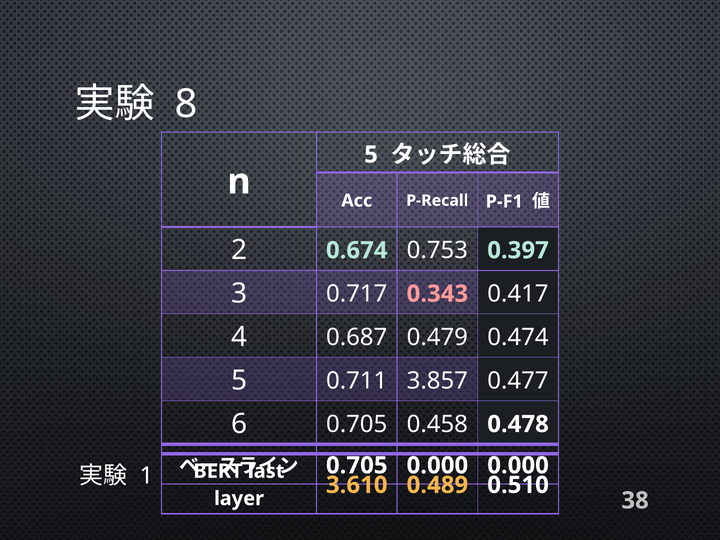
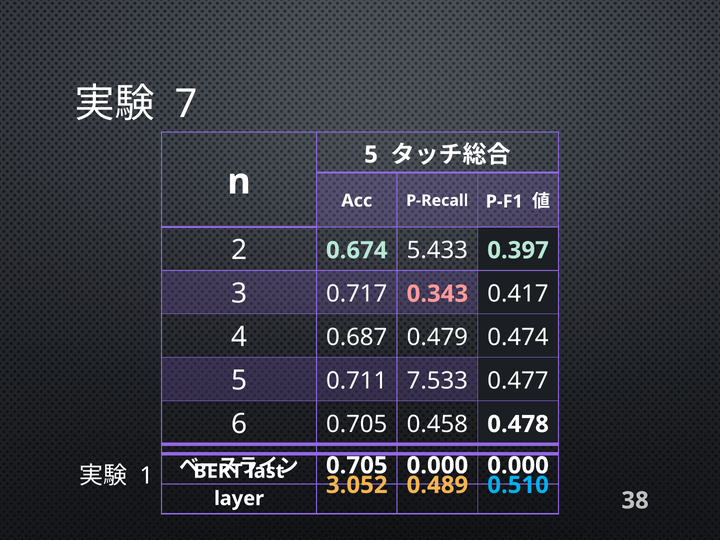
8: 8 -> 7 (186, 104)
0.753: 0.753 -> 5.433 (437, 250)
3.857: 3.857 -> 7.533 (437, 381)
3.610: 3.610 -> 3.052 (357, 485)
0.510 colour: white -> light blue (518, 485)
